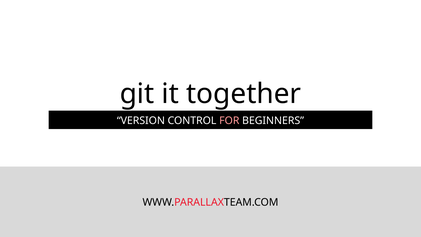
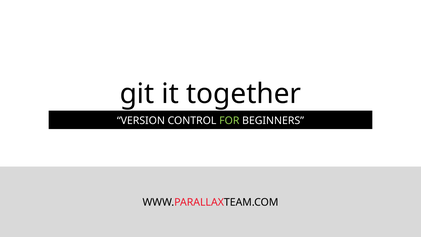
FOR colour: pink -> light green (229, 120)
